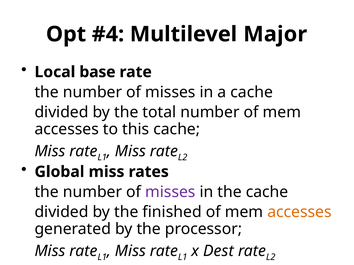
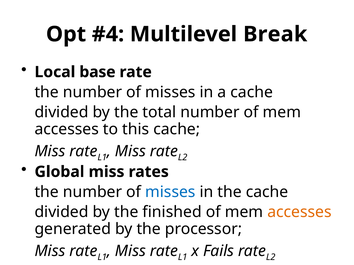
Major: Major -> Break (275, 34)
misses colour: purple -> blue (170, 192)
Dest: Dest -> Fails (219, 251)
